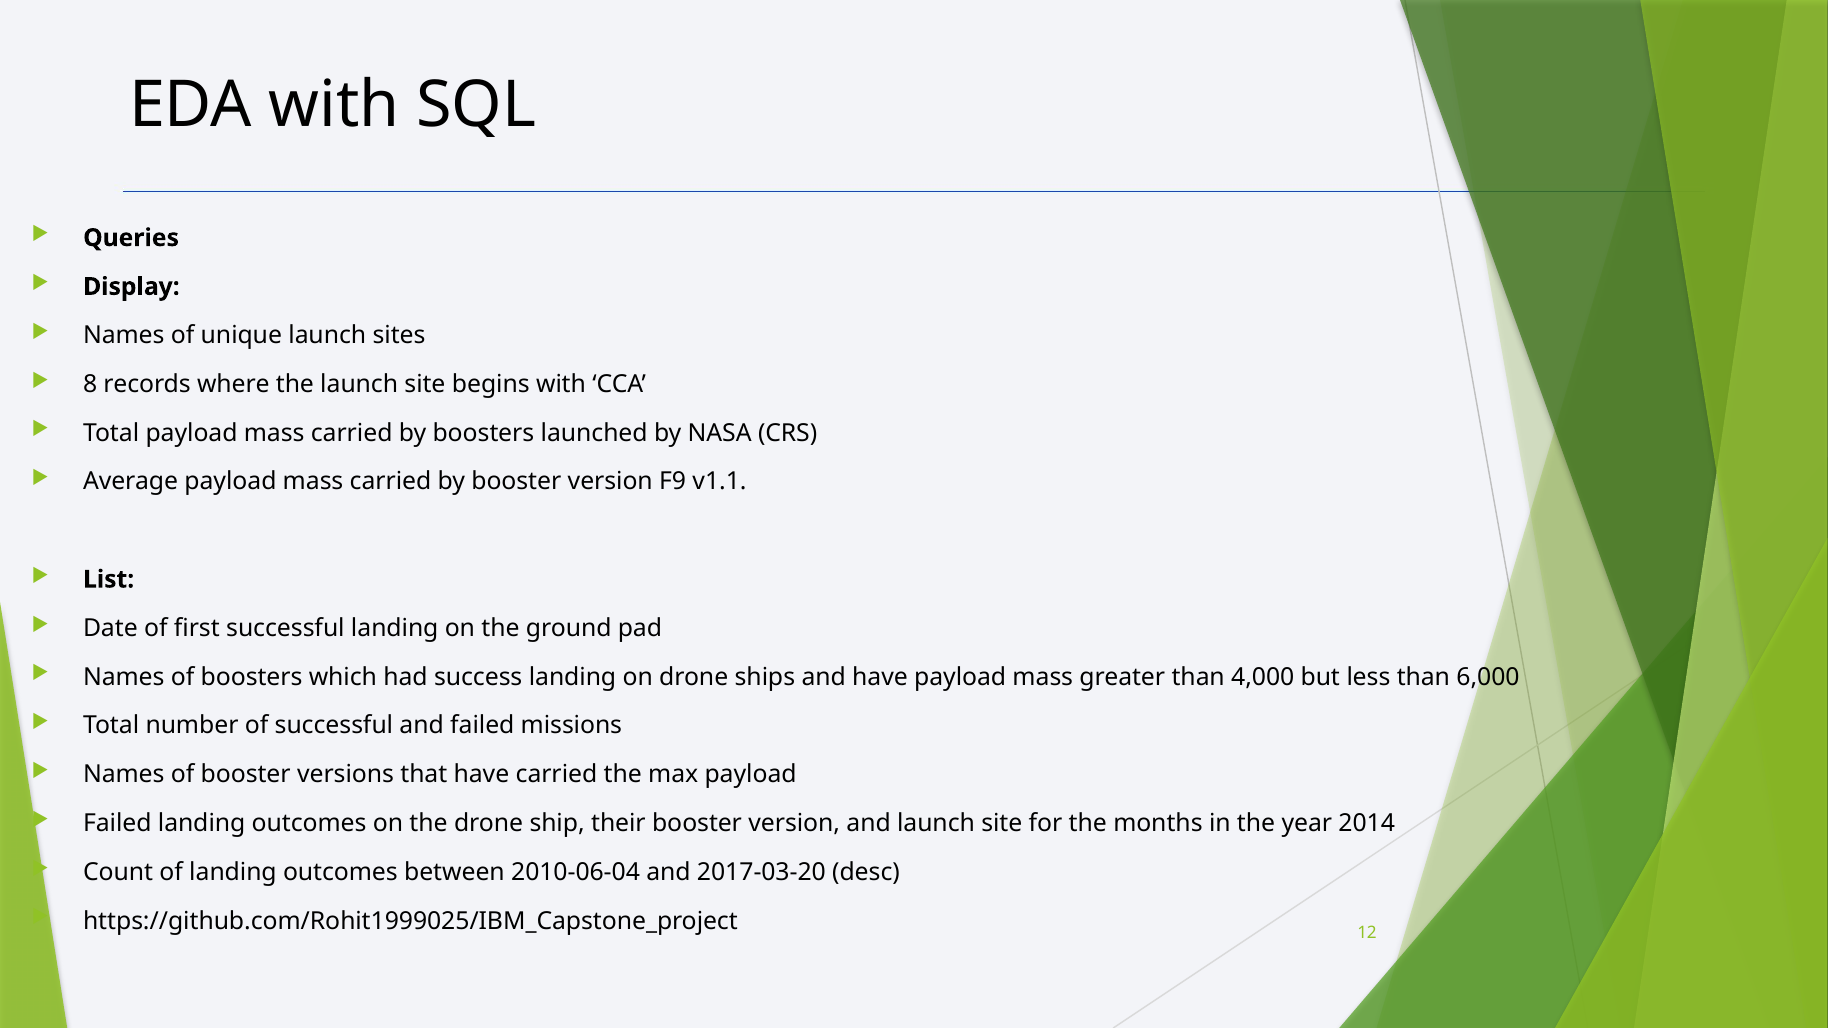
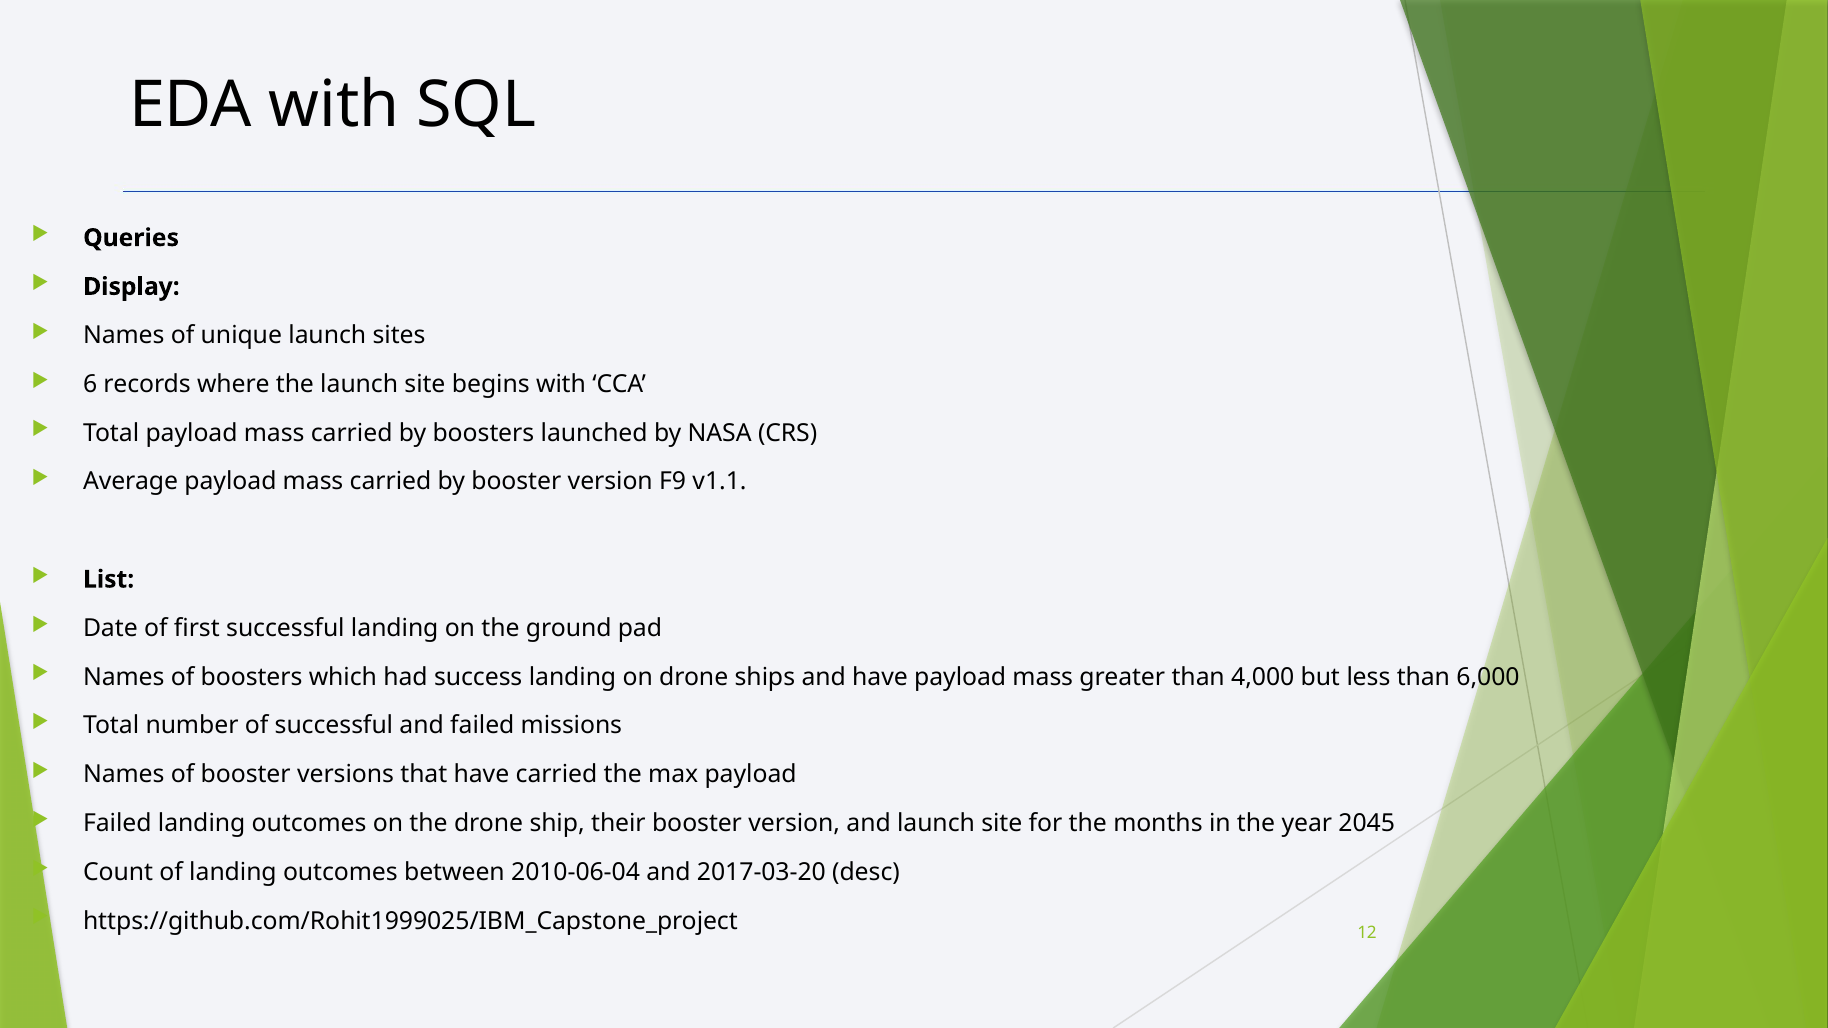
8: 8 -> 6 (90, 384)
2014: 2014 -> 2045 (1367, 823)
